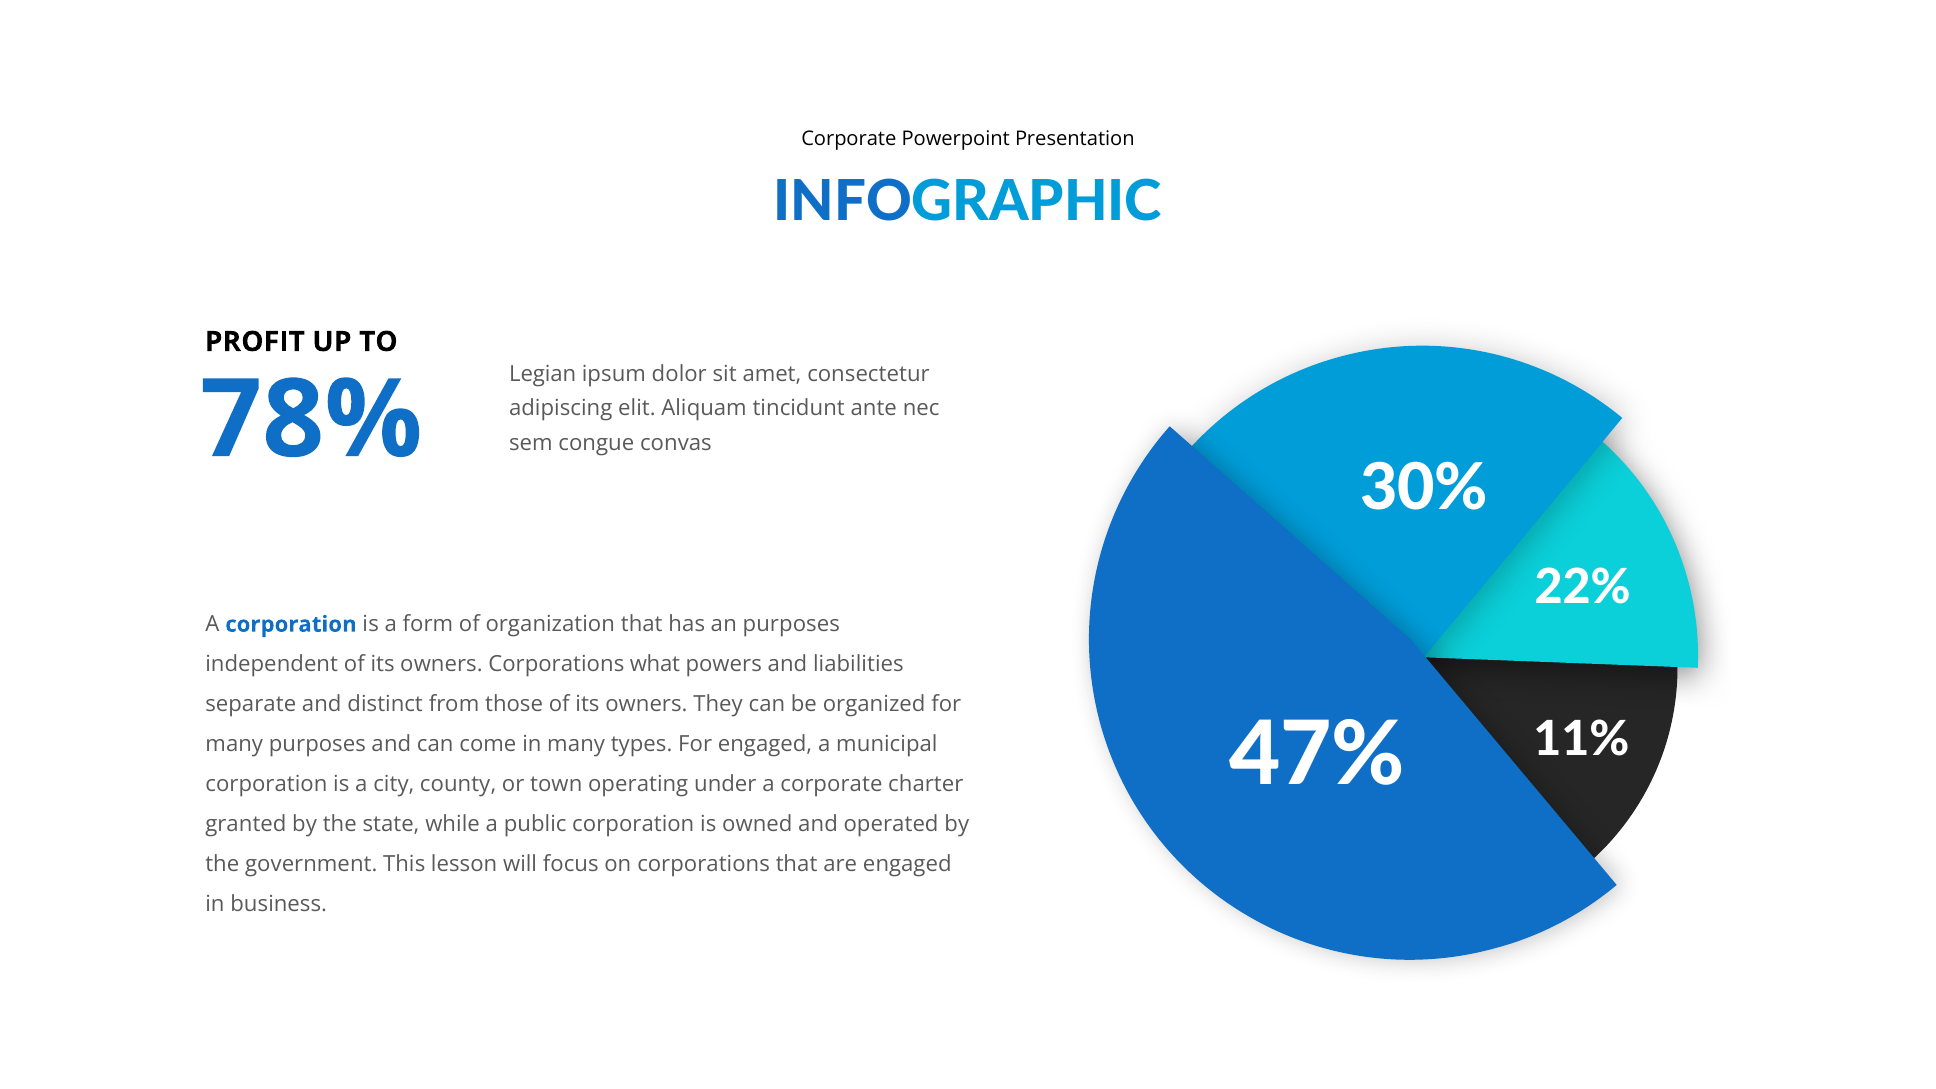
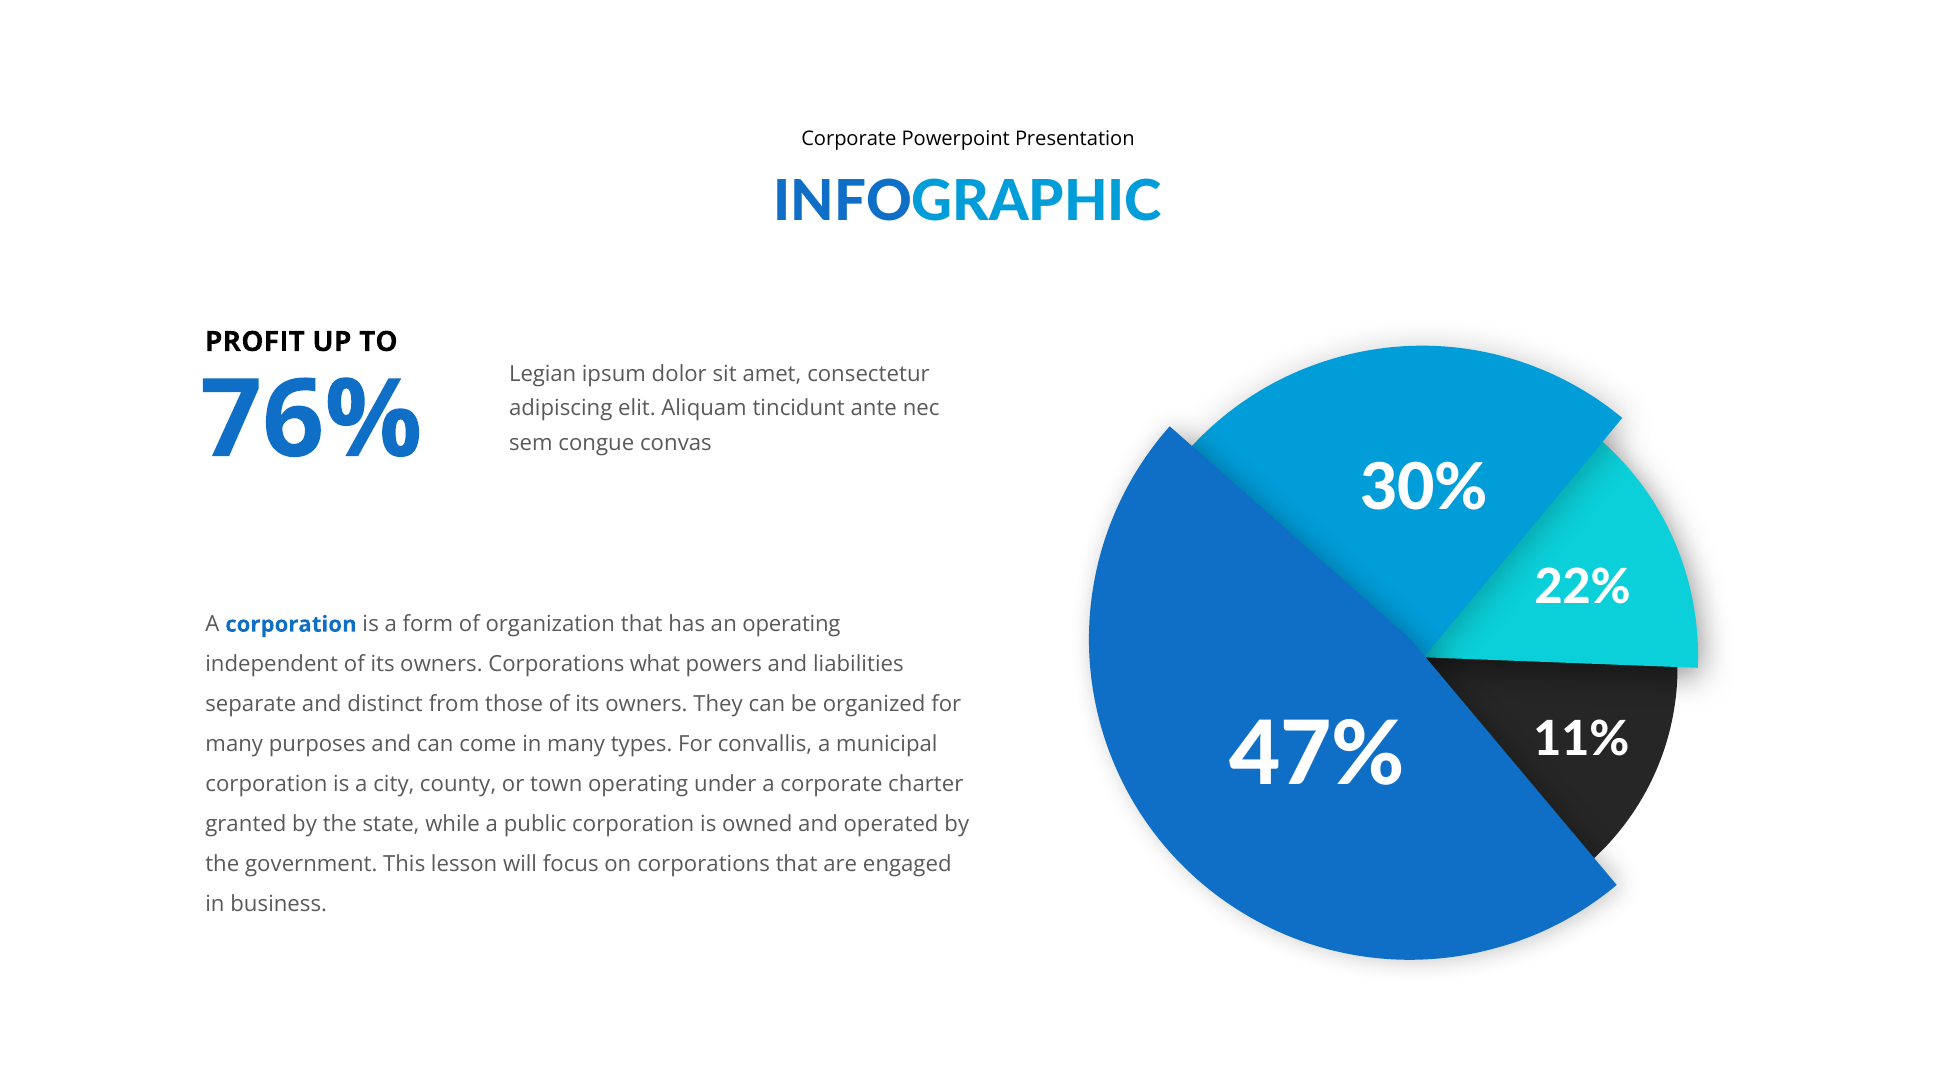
78%: 78% -> 76% (311, 420)
an purposes: purposes -> operating (791, 624)
For engaged: engaged -> convallis (765, 744)
